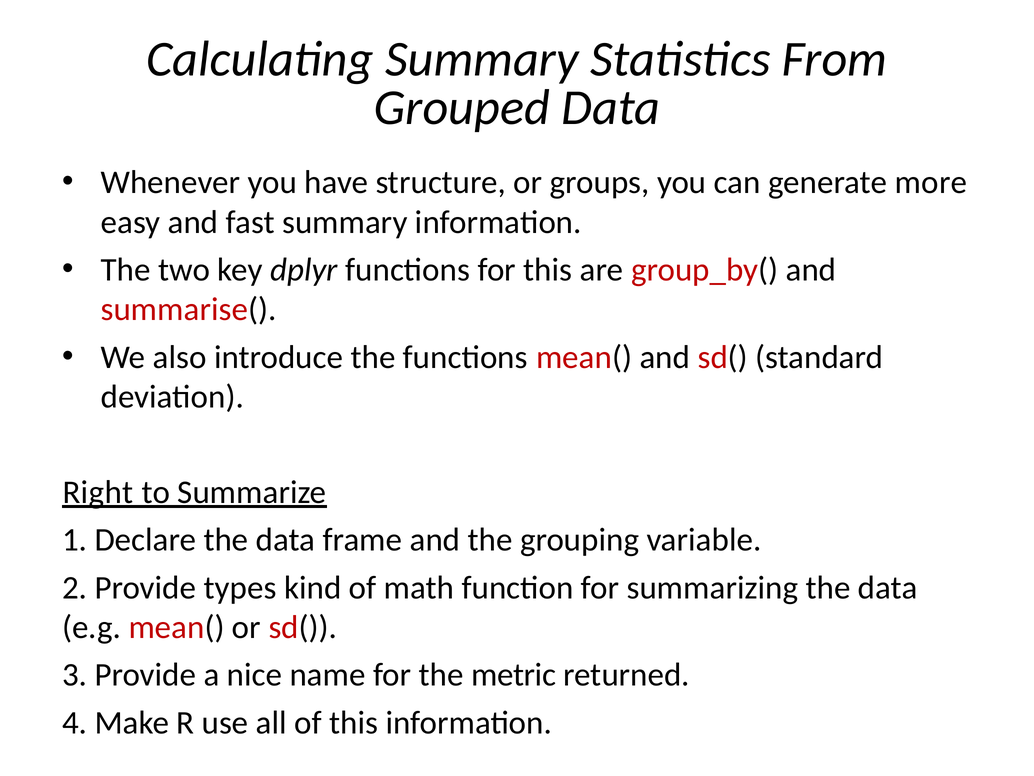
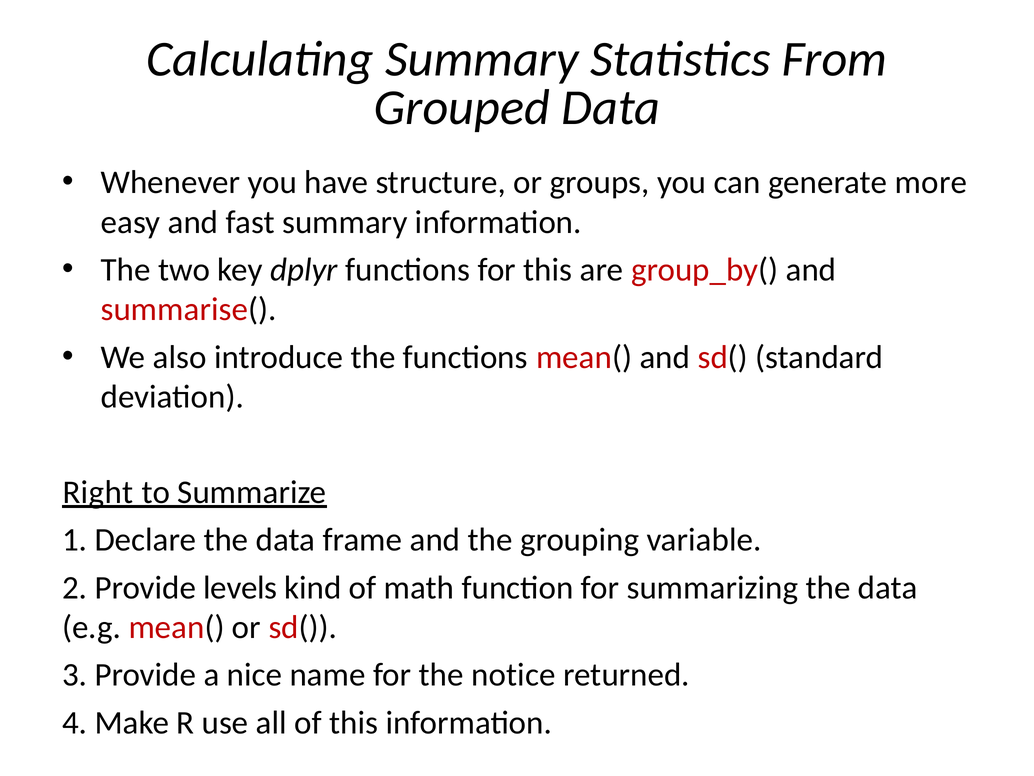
types: types -> levels (240, 587)
metric: metric -> notice (513, 675)
